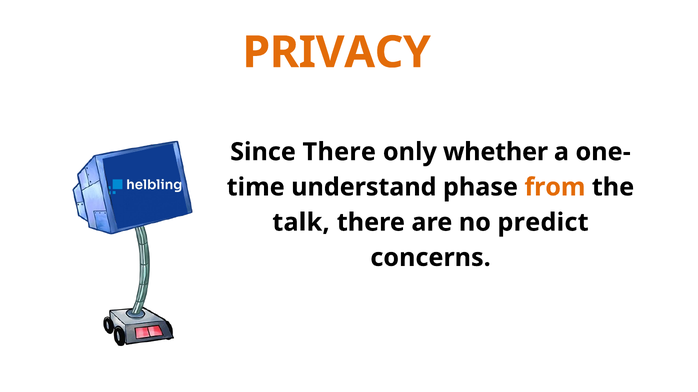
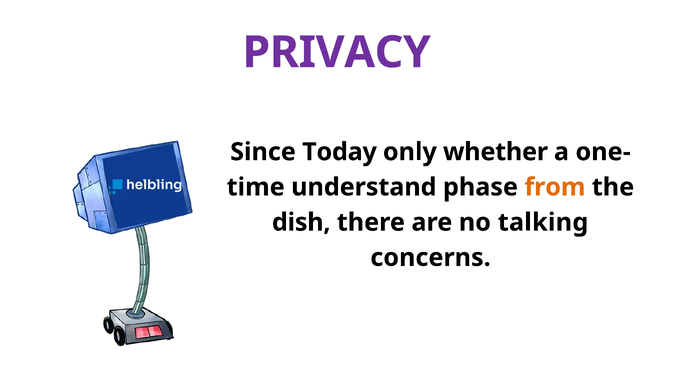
PRIVACY colour: orange -> purple (337, 53)
Since There: There -> Today (340, 152)
talk: talk -> dish (301, 223)
predict: predict -> talking (543, 223)
